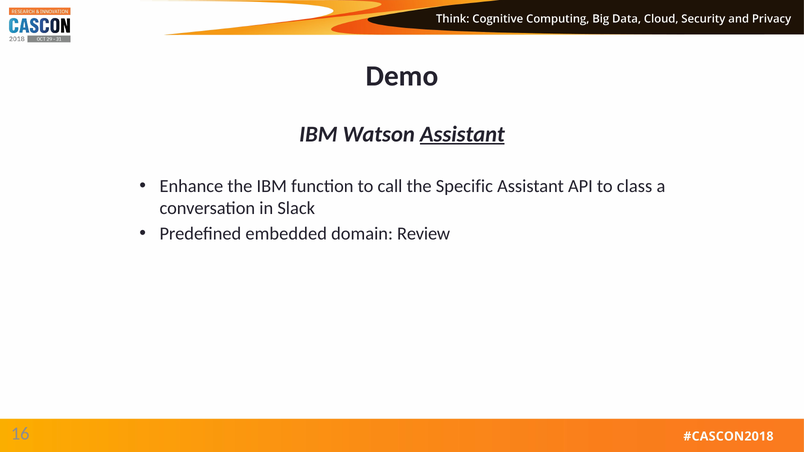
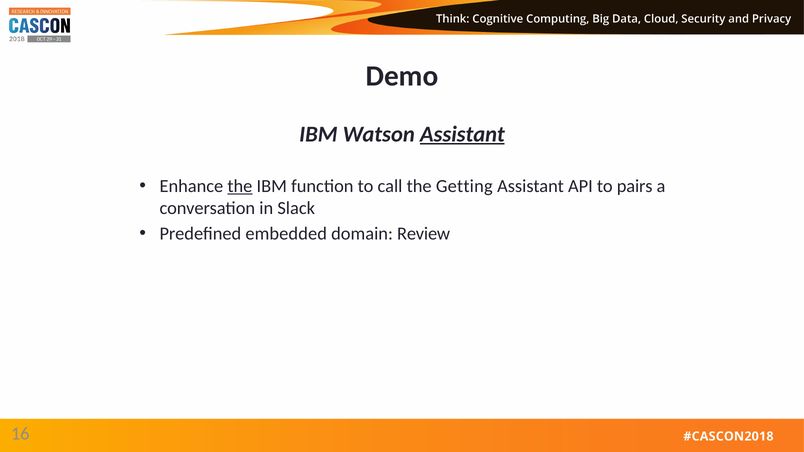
the underline: none -> present (240, 186)
Specific: Specific -> Getting (464, 186)
class: class -> pairs (635, 186)
